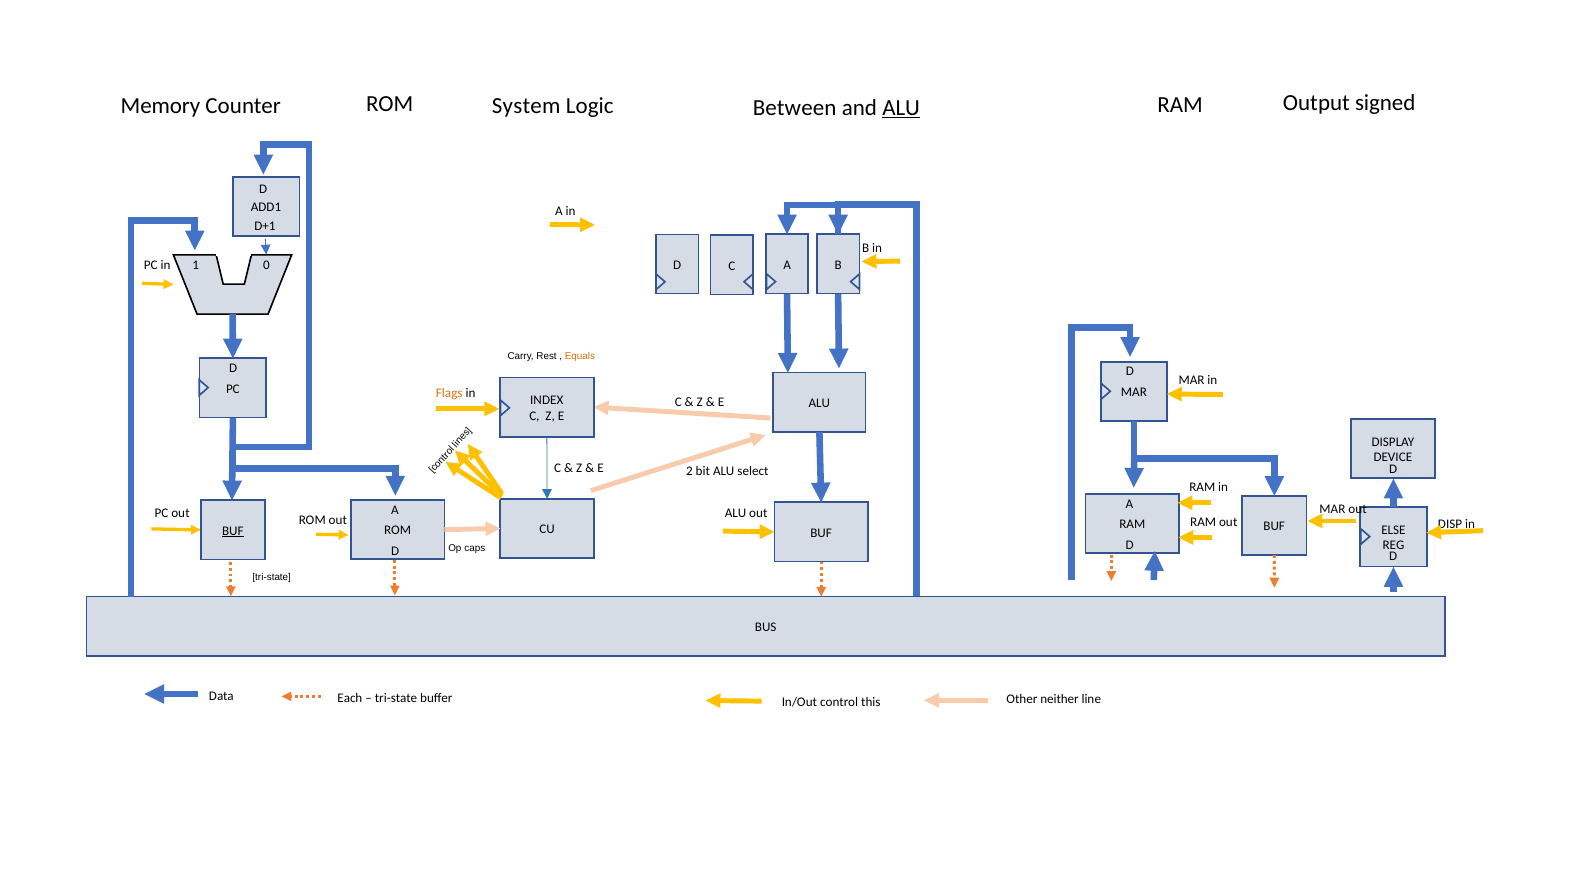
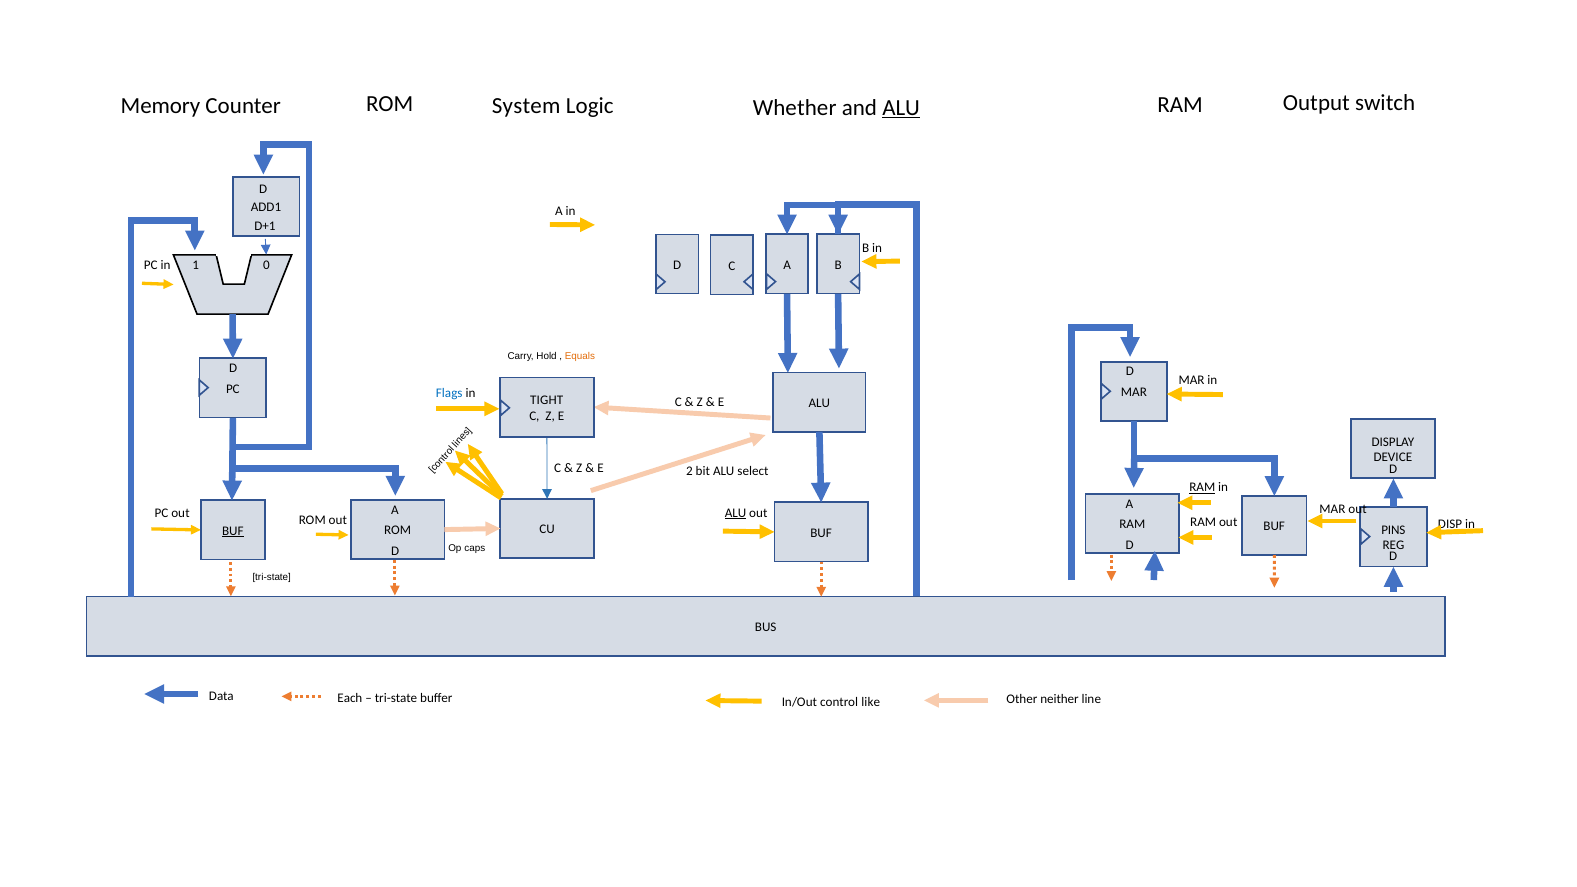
Between: Between -> Whether (795, 108)
signed: signed -> switch (1385, 103)
Rest: Rest -> Hold (547, 357)
Flags colour: orange -> blue (449, 393)
INDEX: INDEX -> TIGHT (547, 400)
RAM underline: none -> present (1202, 488)
ALU underline: none -> present (736, 513)
ELSE: ELSE -> PINS (1393, 530)
this: this -> like (871, 702)
